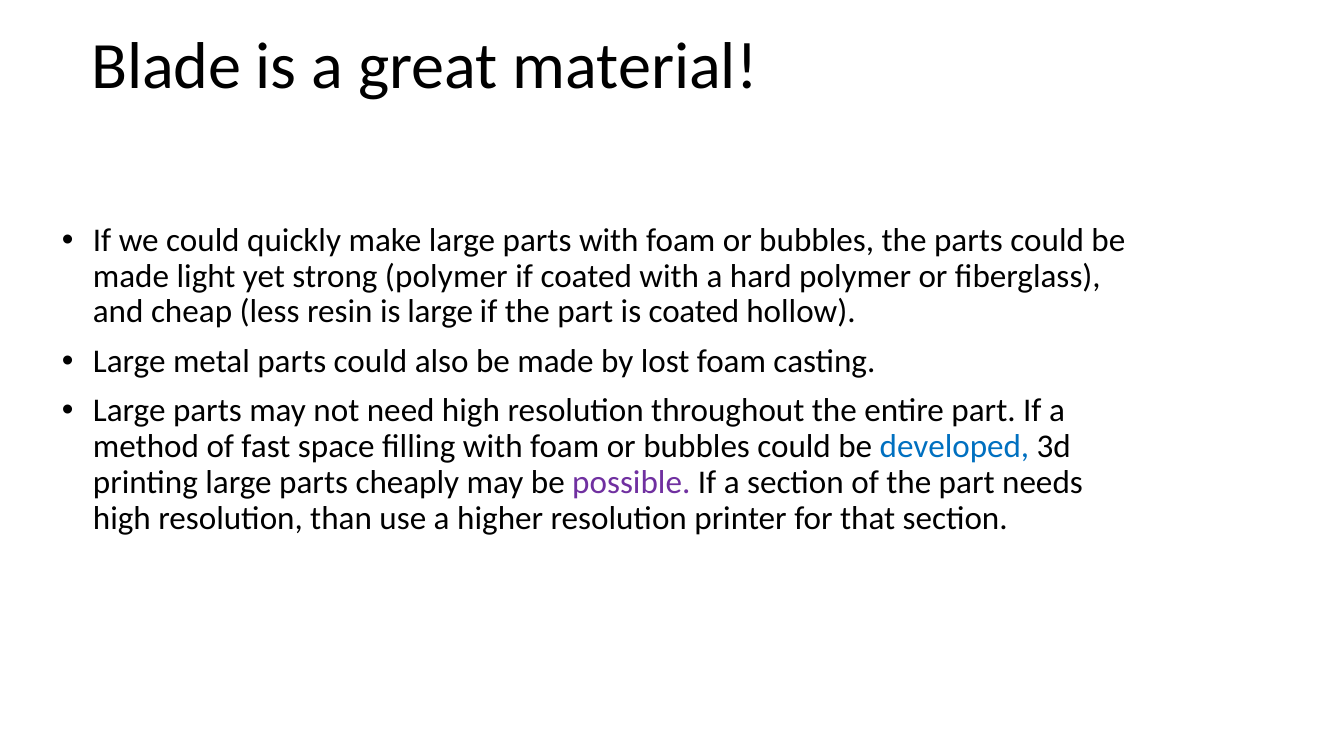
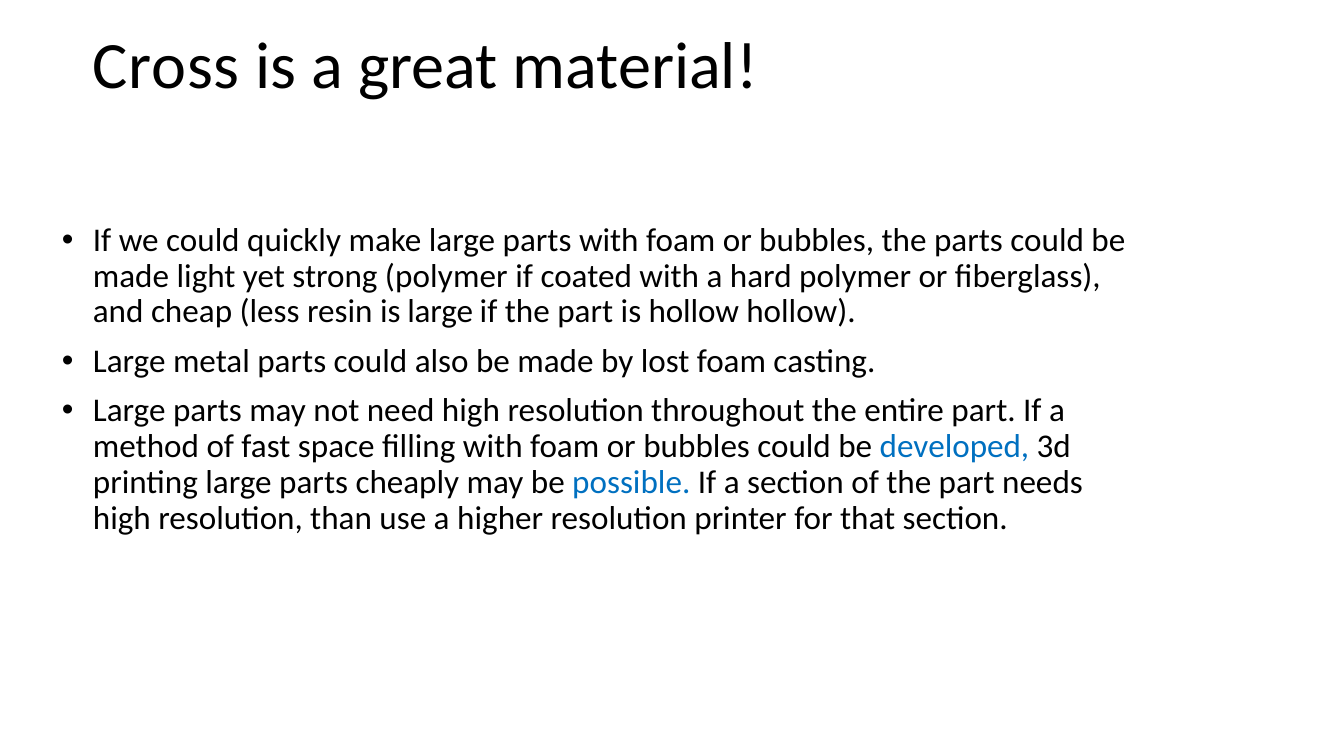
Blade: Blade -> Cross (166, 67)
is coated: coated -> hollow (694, 312)
possible colour: purple -> blue (631, 483)
